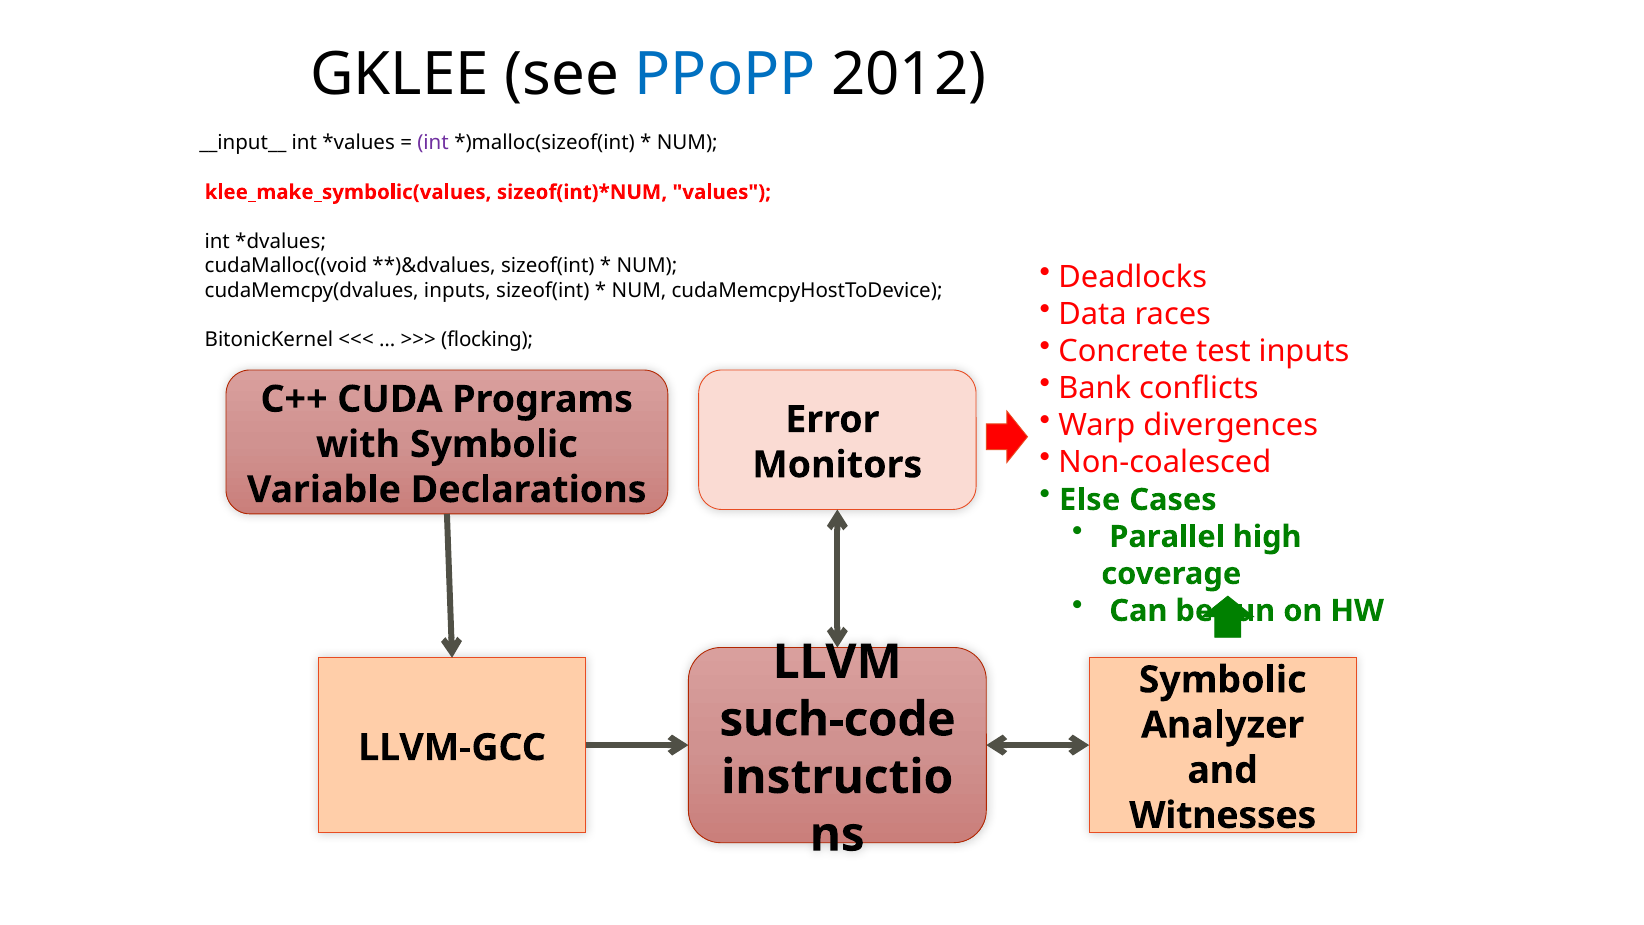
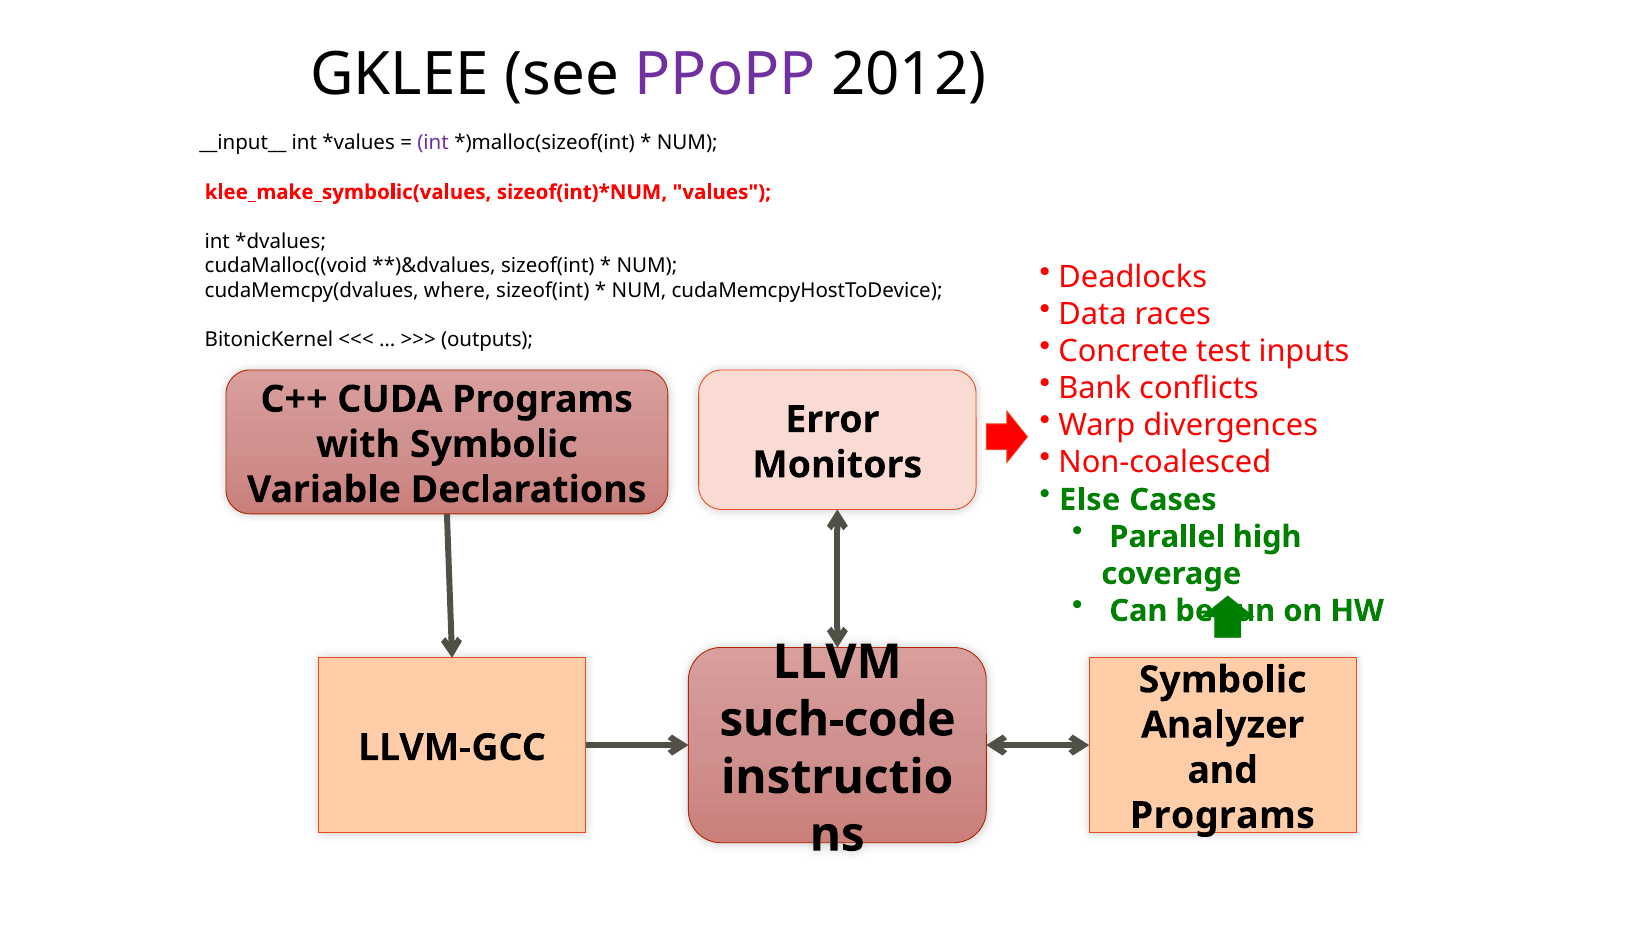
PPoPP colour: blue -> purple (725, 75)
cudaMemcpy(dvalues inputs: inputs -> where (457, 291)
flocking: flocking -> outputs (487, 340)
Witnesses: Witnesses -> Programs (1222, 815)
